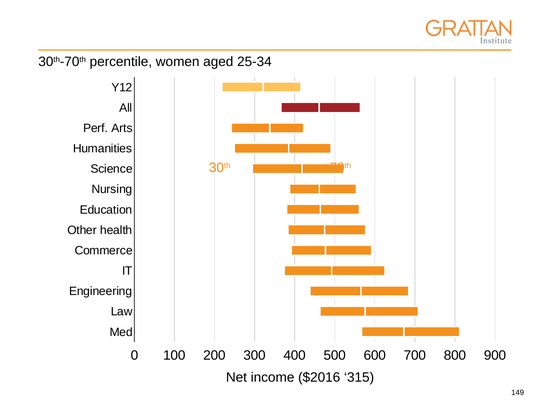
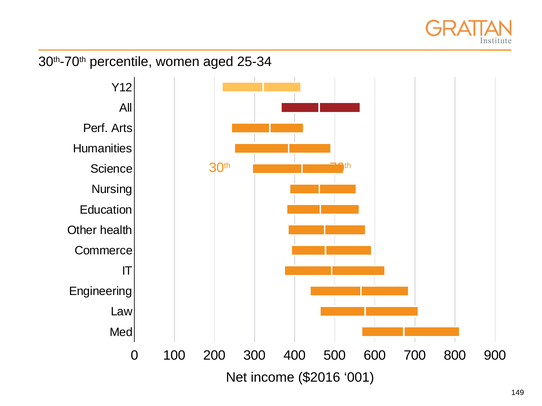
315: 315 -> 001 (359, 378)
